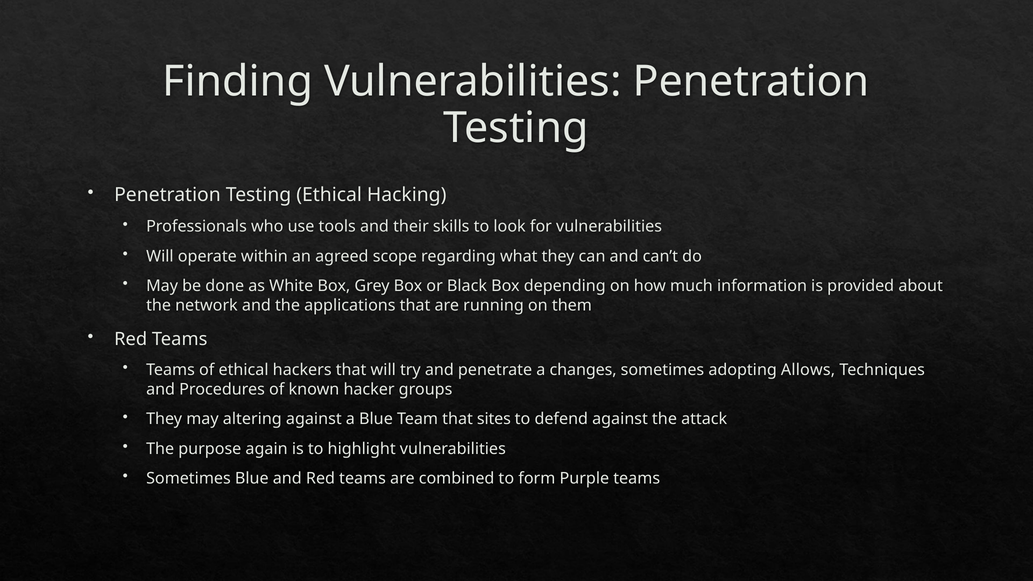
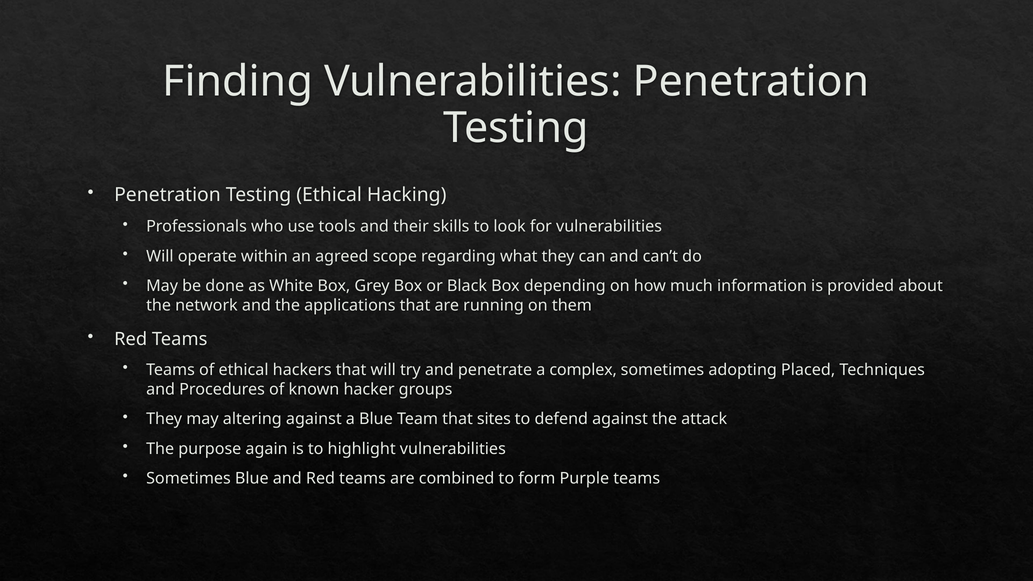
changes: changes -> complex (583, 370)
Allows: Allows -> Placed (808, 370)
